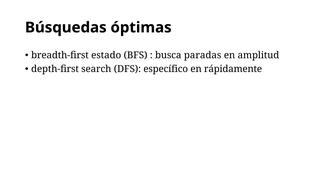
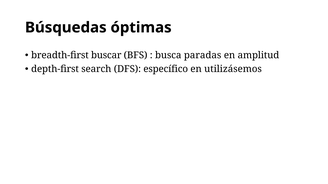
estado: estado -> buscar (106, 55)
rápidamente: rápidamente -> utilizásemos (233, 69)
